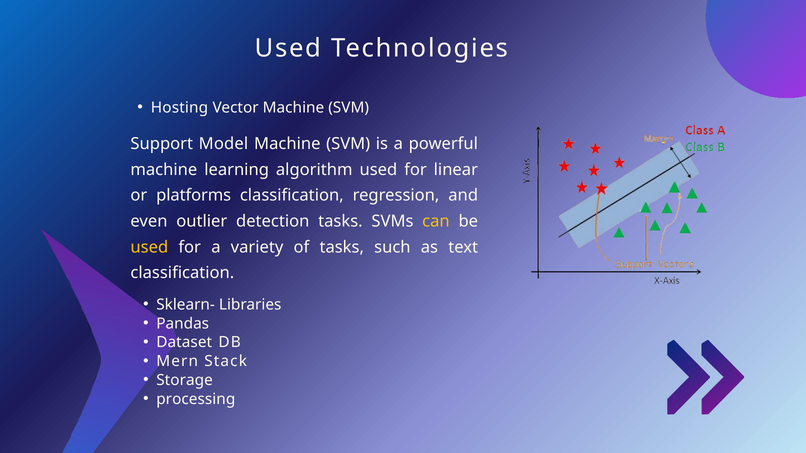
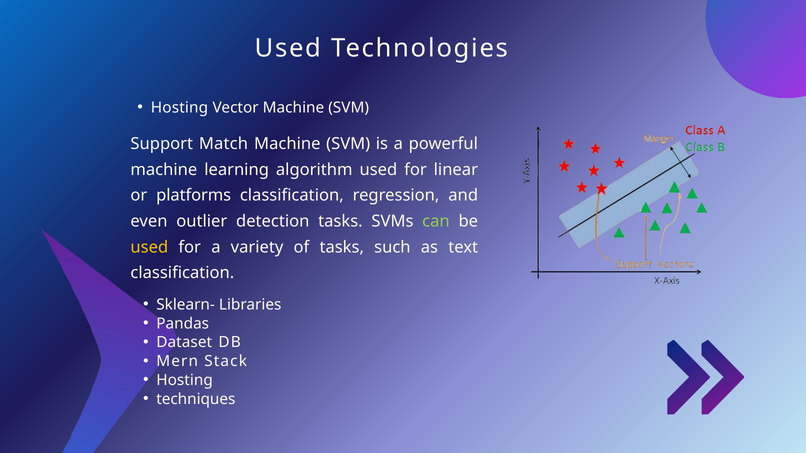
Model: Model -> Match (223, 144)
can colour: yellow -> light green (436, 222)
Storage: Storage -> Hosting (185, 380)
processing: processing -> techniques (196, 399)
